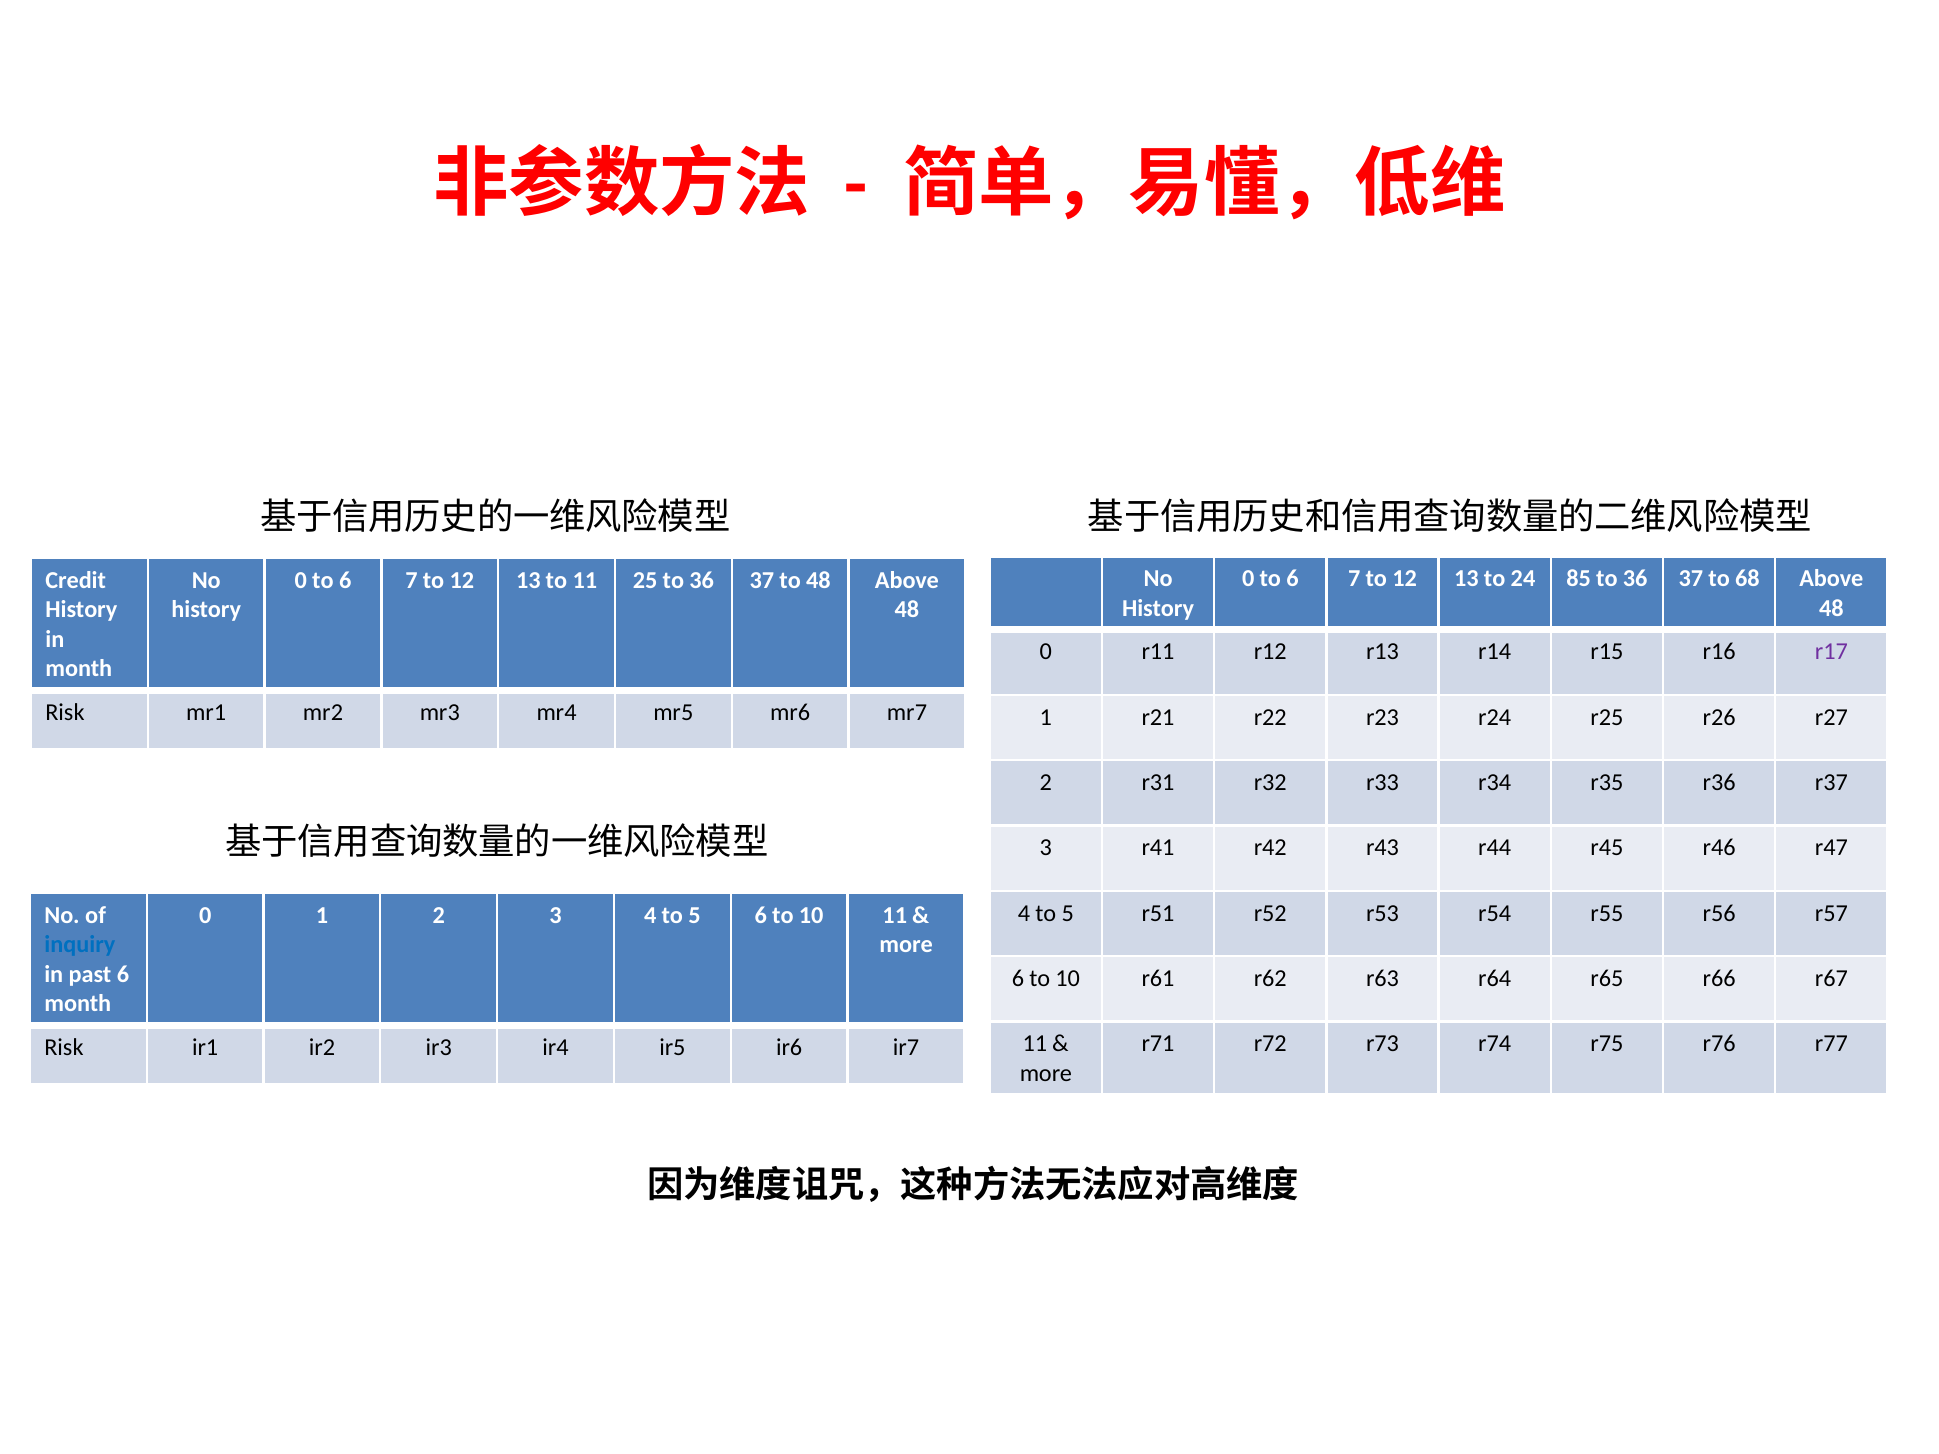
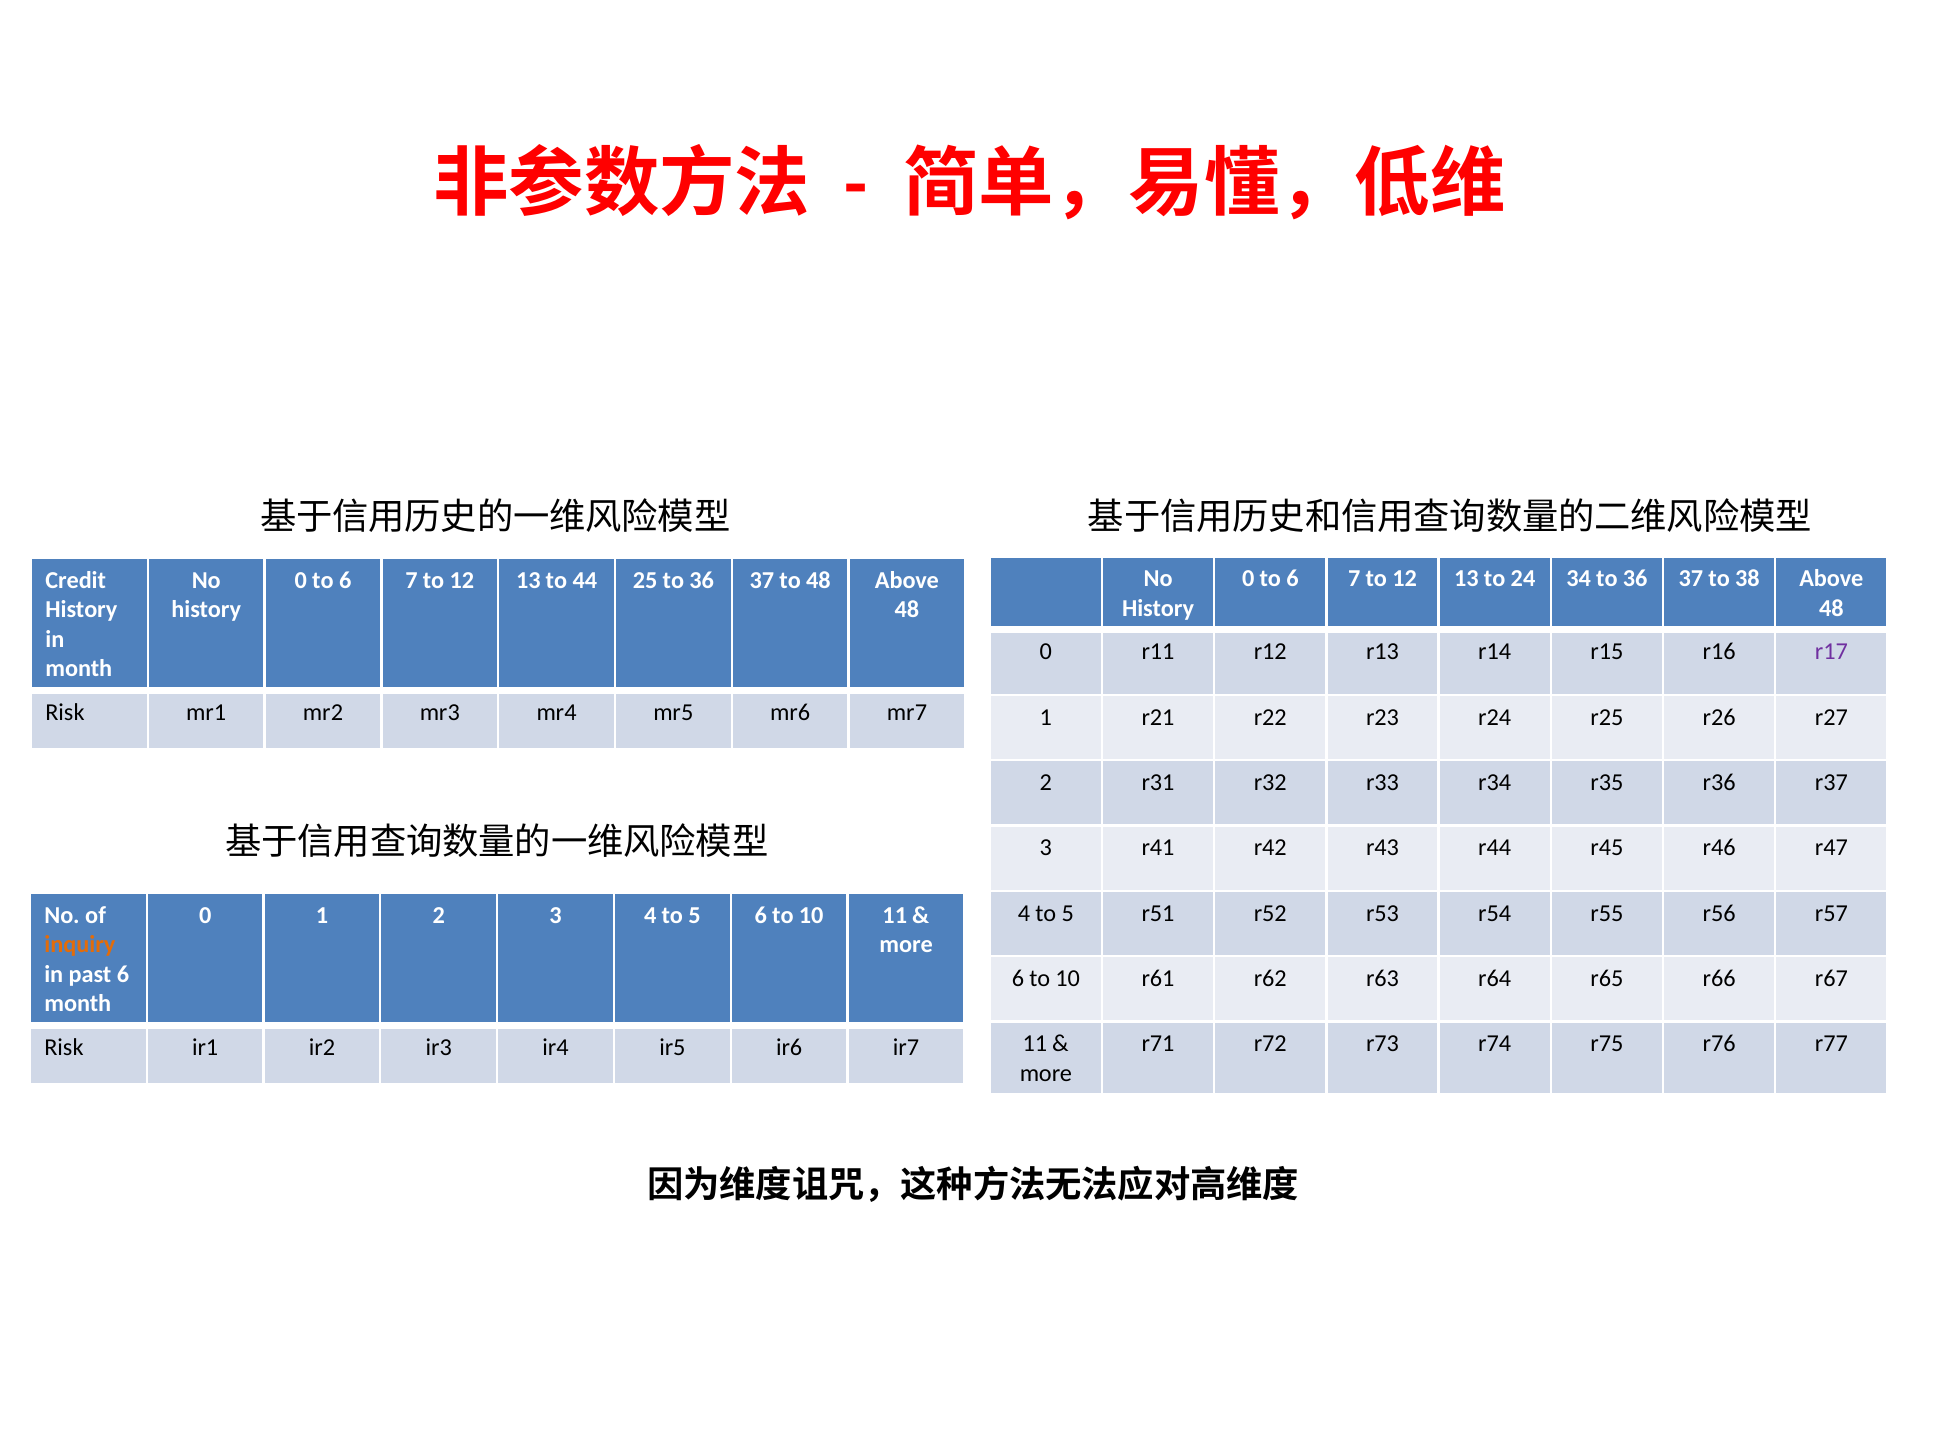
85: 85 -> 34 (1579, 579)
68: 68 -> 38 (1747, 579)
to 11: 11 -> 44 (585, 580)
inquiry colour: blue -> orange (80, 945)
